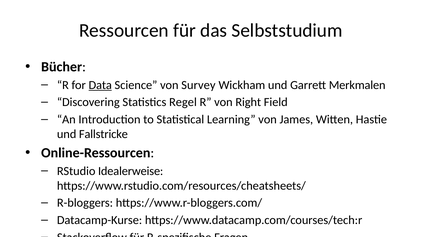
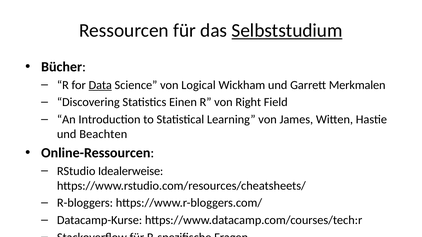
Selbststudium underline: none -> present (287, 31)
Survey: Survey -> Logical (198, 85)
Regel: Regel -> Einen (183, 102)
Fallstricke: Fallstricke -> Beachten (103, 134)
